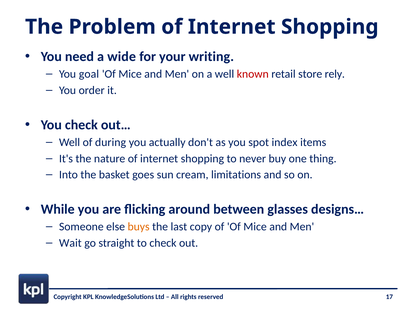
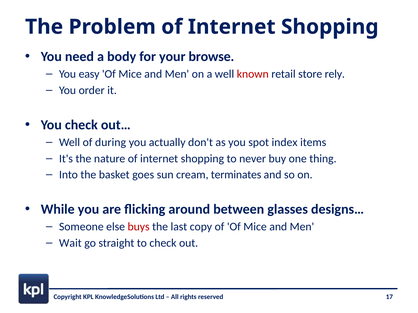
wide: wide -> body (122, 57)
writing: writing -> browse (211, 57)
goal: goal -> easy (89, 74)
limitations: limitations -> terminates (236, 175)
buys colour: orange -> red (139, 227)
